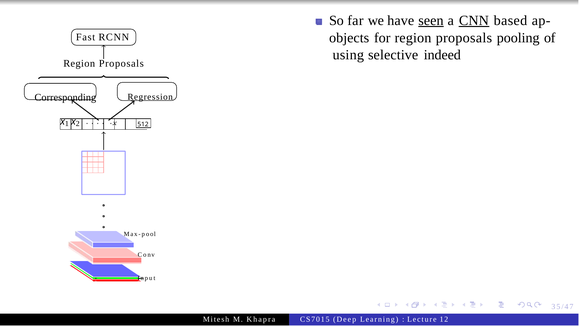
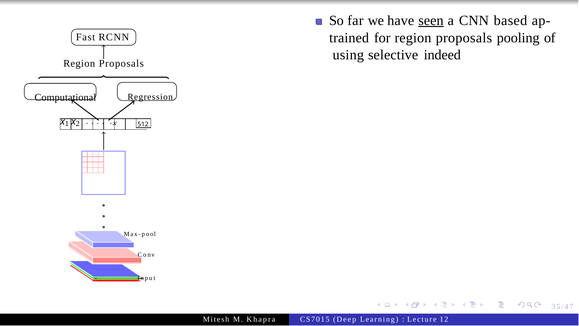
CNN underline: present -> none (474, 21)
objects: objects -> trained (349, 38)
Corresponding: Corresponding -> Computational (65, 97)
